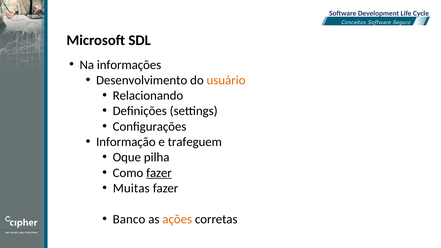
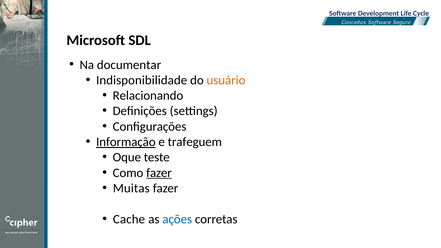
informações: informações -> documentar (129, 65)
Desenvolvimento: Desenvolvimento -> Indisponibilidade (142, 80)
Informação underline: none -> present (126, 142)
pilha: pilha -> teste (157, 157)
Banco: Banco -> Cache (129, 219)
ações colour: orange -> blue (177, 219)
